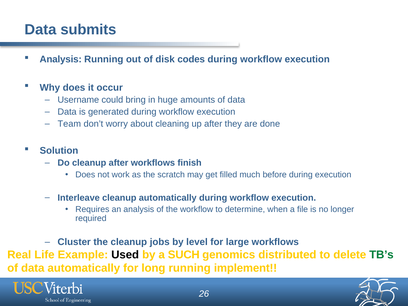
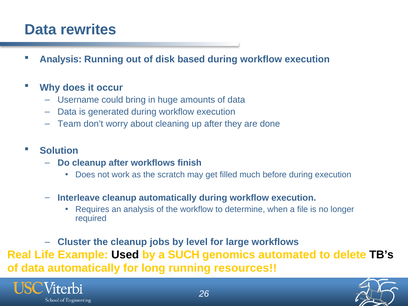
submits: submits -> rewrites (88, 29)
codes: codes -> based (191, 59)
distributed: distributed -> automated (287, 255)
TB’s colour: green -> black (381, 255)
implement: implement -> resources (245, 268)
